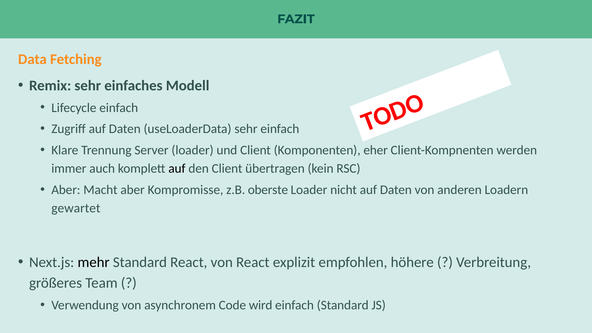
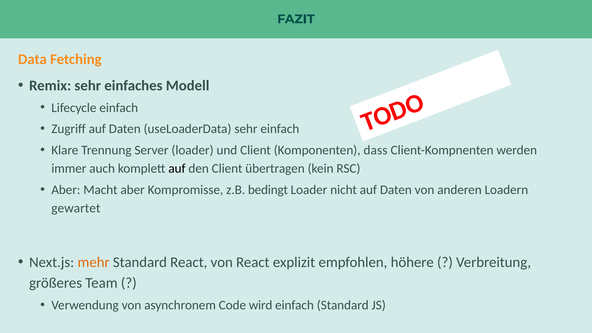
eher: eher -> dass (376, 150)
oberste: oberste -> bedingt (268, 190)
mehr colour: black -> orange (94, 262)
